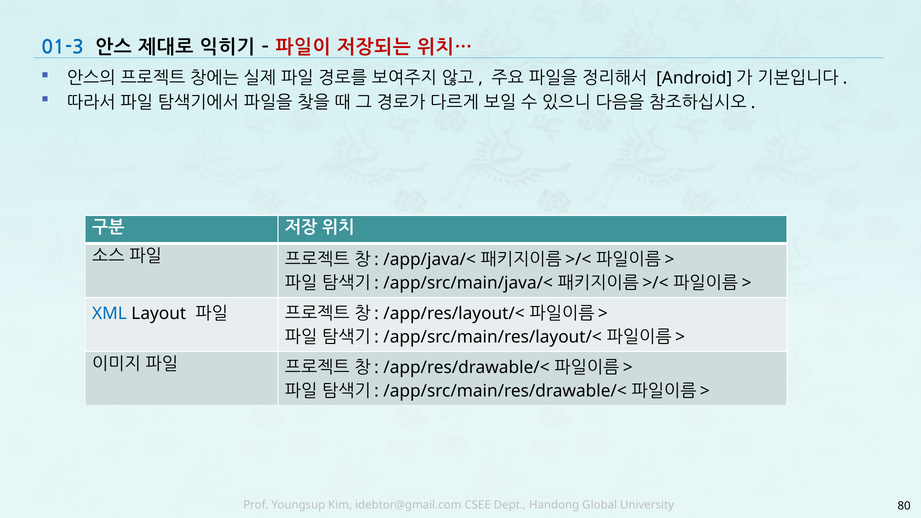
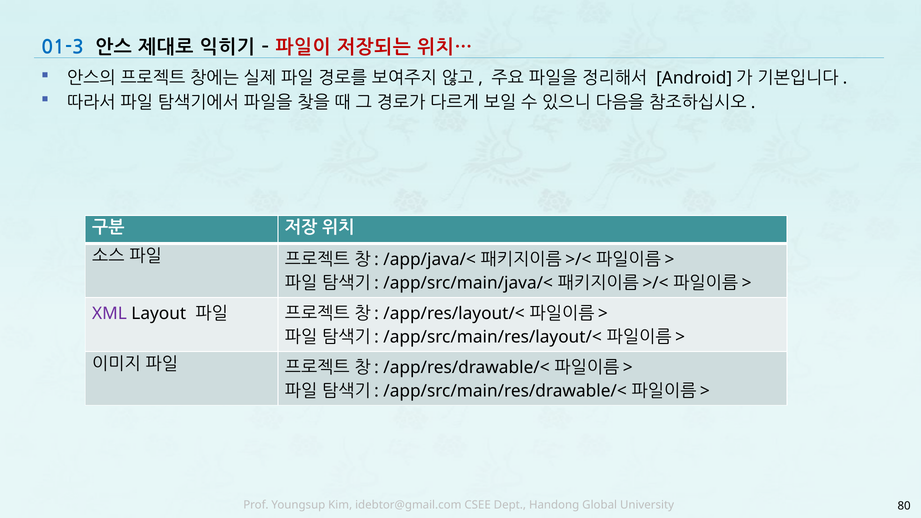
XML colour: blue -> purple (109, 314)
